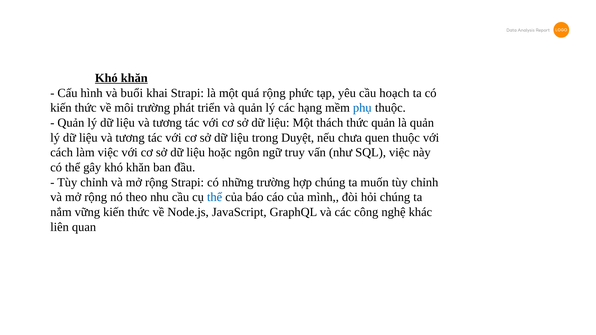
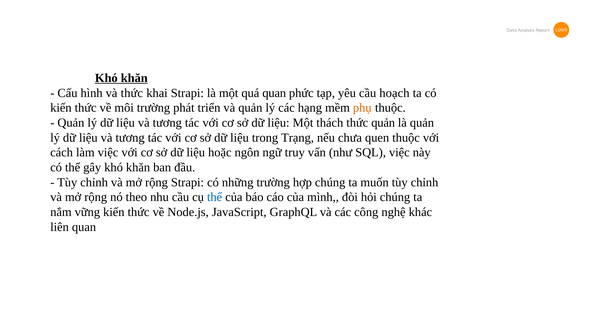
và buổi: buổi -> thức (132, 93)
quá rộng: rộng -> quan (274, 93)
phụ colour: blue -> orange (362, 108)
Duyệt: Duyệt -> Trạng (298, 138)
